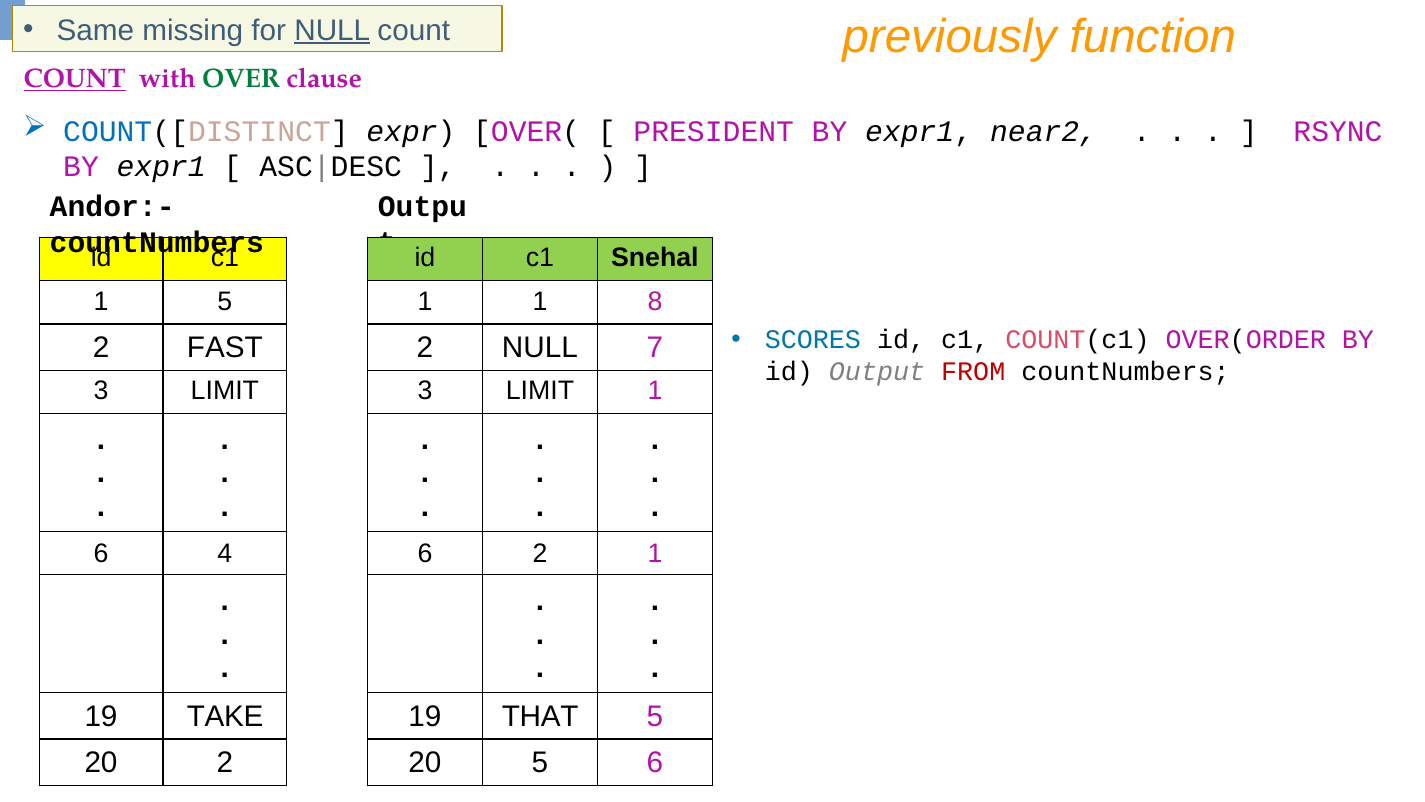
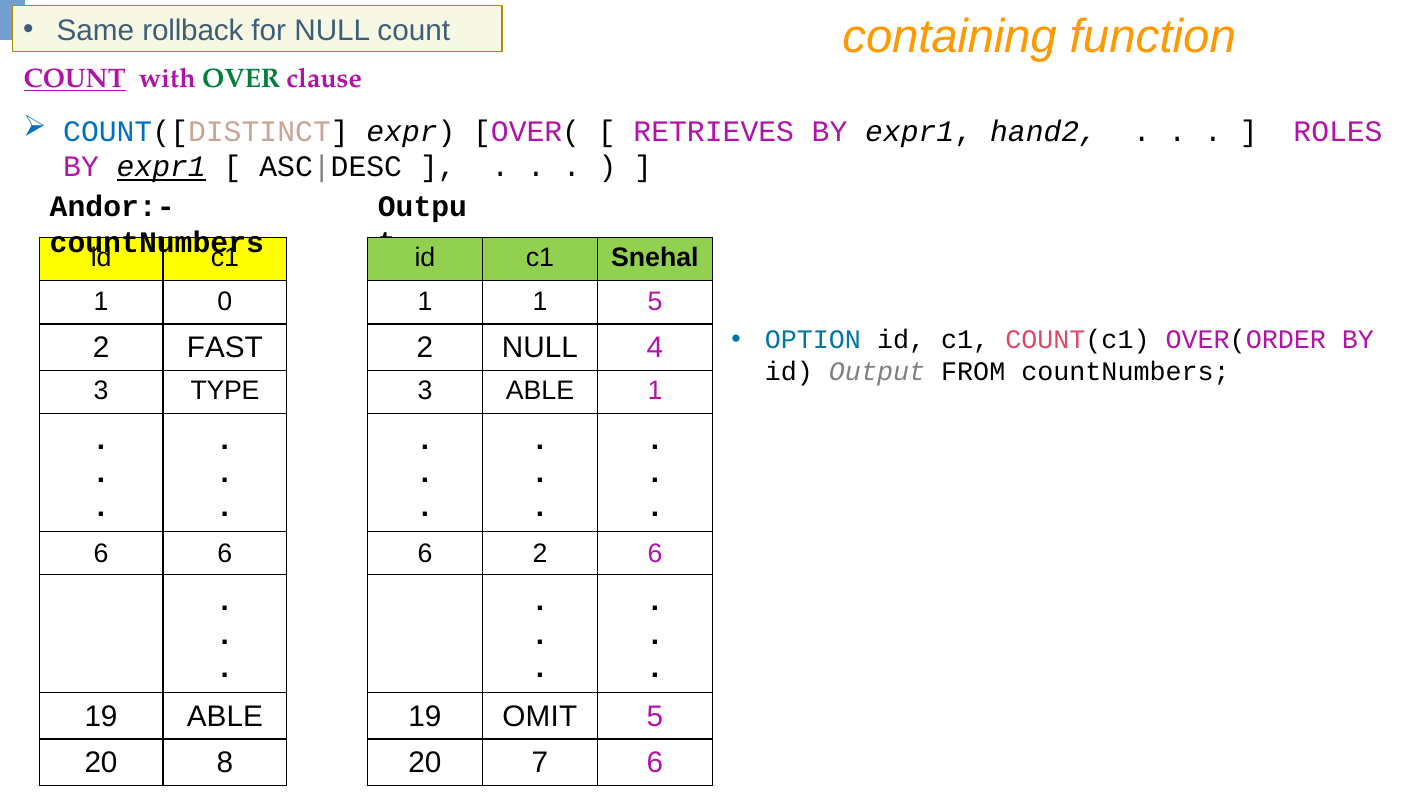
missing: missing -> rollback (193, 30)
NULL underline: present -> none (332, 30)
previously: previously -> containing (950, 37)
PRESIDENT: PRESIDENT -> RETRIEVES (714, 131)
near2: near2 -> hand2 (1044, 131)
RSYNC: RSYNC -> ROLES (1338, 131)
expr1 underline: none -> present (161, 167)
1 5: 5 -> 0 (225, 301)
1 8: 8 -> 5 (655, 301)
SCORES: SCORES -> OPTION (813, 340)
7: 7 -> 4 (655, 348)
FROM colour: red -> black (973, 372)
LIMIT: LIMIT -> TYPE (225, 391)
LIMIT: LIMIT -> ABLE (540, 391)
6 4: 4 -> 6 (225, 553)
2 1: 1 -> 6 (655, 553)
19 TAKE: TAKE -> ABLE (225, 716)
THAT: THAT -> OMIT (540, 716)
20 2: 2 -> 8 (225, 762)
20 5: 5 -> 7 (540, 762)
